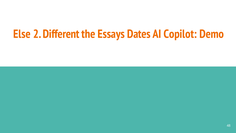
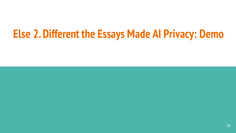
Dates: Dates -> Made (139, 34)
Copilot: Copilot -> Privacy (180, 34)
